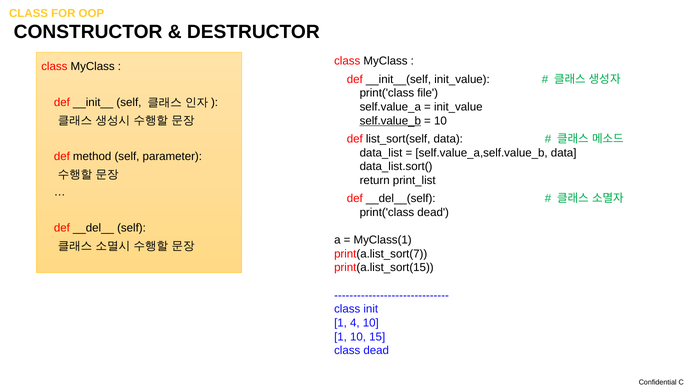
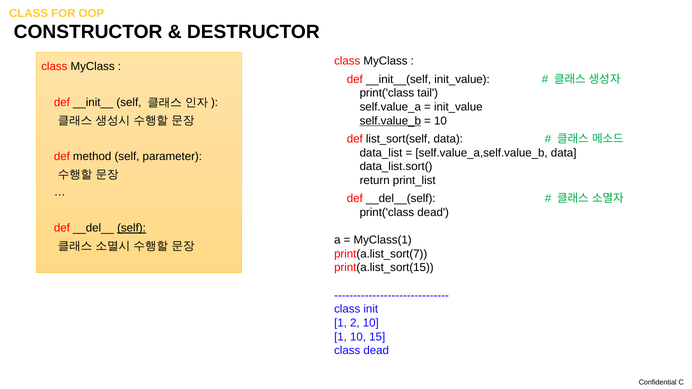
file: file -> tail (428, 93)
self underline: none -> present (131, 228)
4: 4 -> 2 (355, 323)
